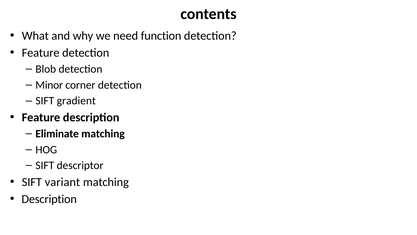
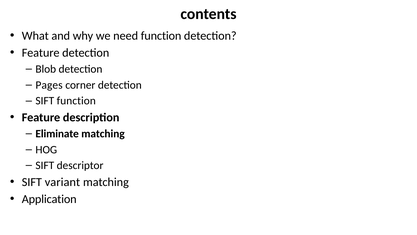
Minor: Minor -> Pages (49, 85)
SIFT gradient: gradient -> function (76, 101)
Description: Description -> Application (49, 199)
